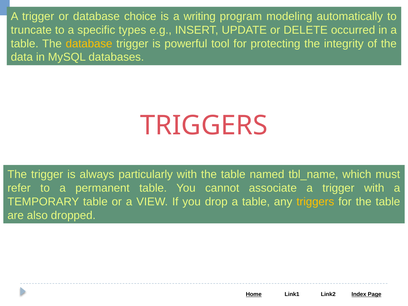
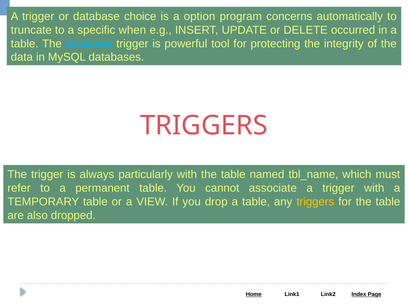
writing: writing -> option (200, 16)
modeling: modeling -> concerns (289, 16)
types: types -> when (132, 30)
database colour: yellow -> light blue (89, 44)
